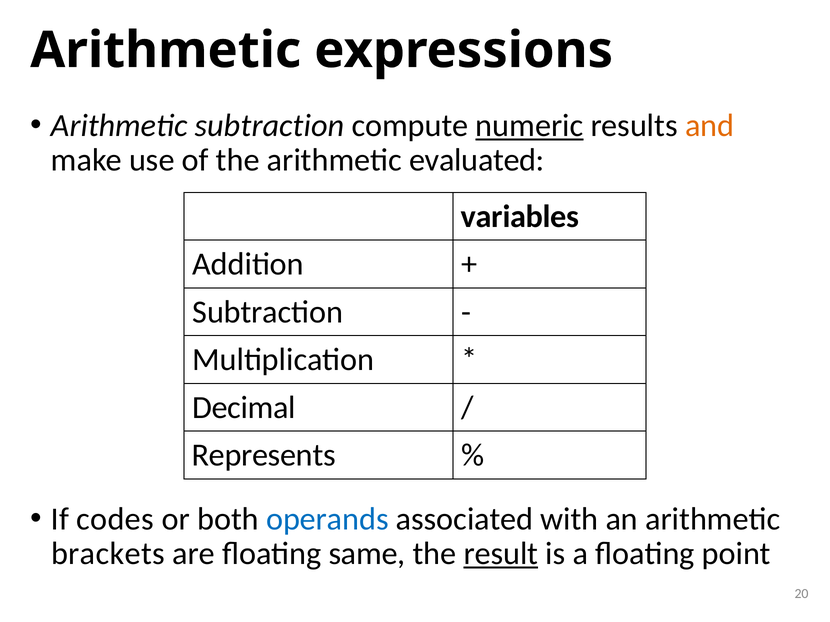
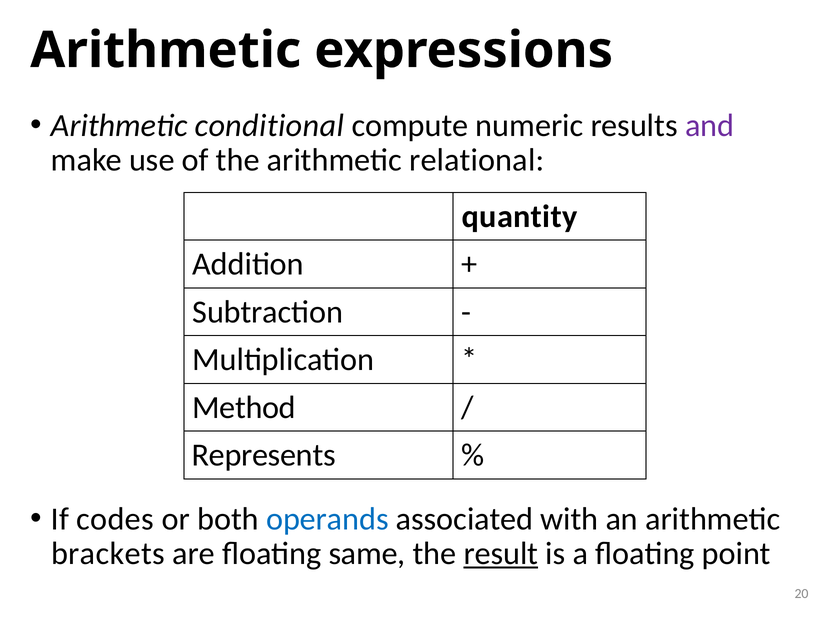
Arithmetic subtraction: subtraction -> conditional (269, 126)
numeric underline: present -> none (529, 126)
and colour: orange -> purple (710, 126)
evaluated: evaluated -> relational (477, 160)
variables: variables -> quantity (520, 217)
Decimal: Decimal -> Method (244, 408)
